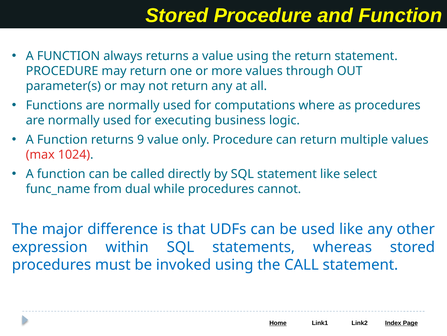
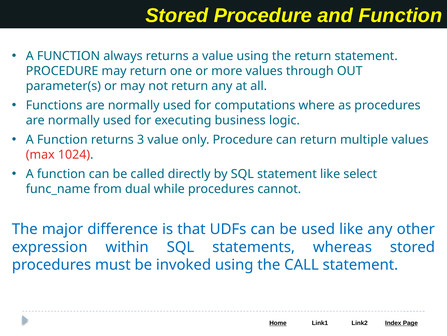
9: 9 -> 3 (141, 139)
